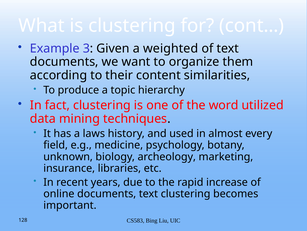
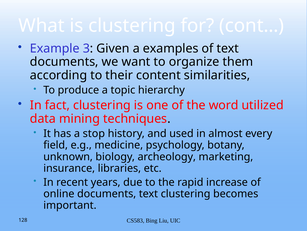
weighted: weighted -> examples (171, 48)
laws: laws -> stop (94, 133)
